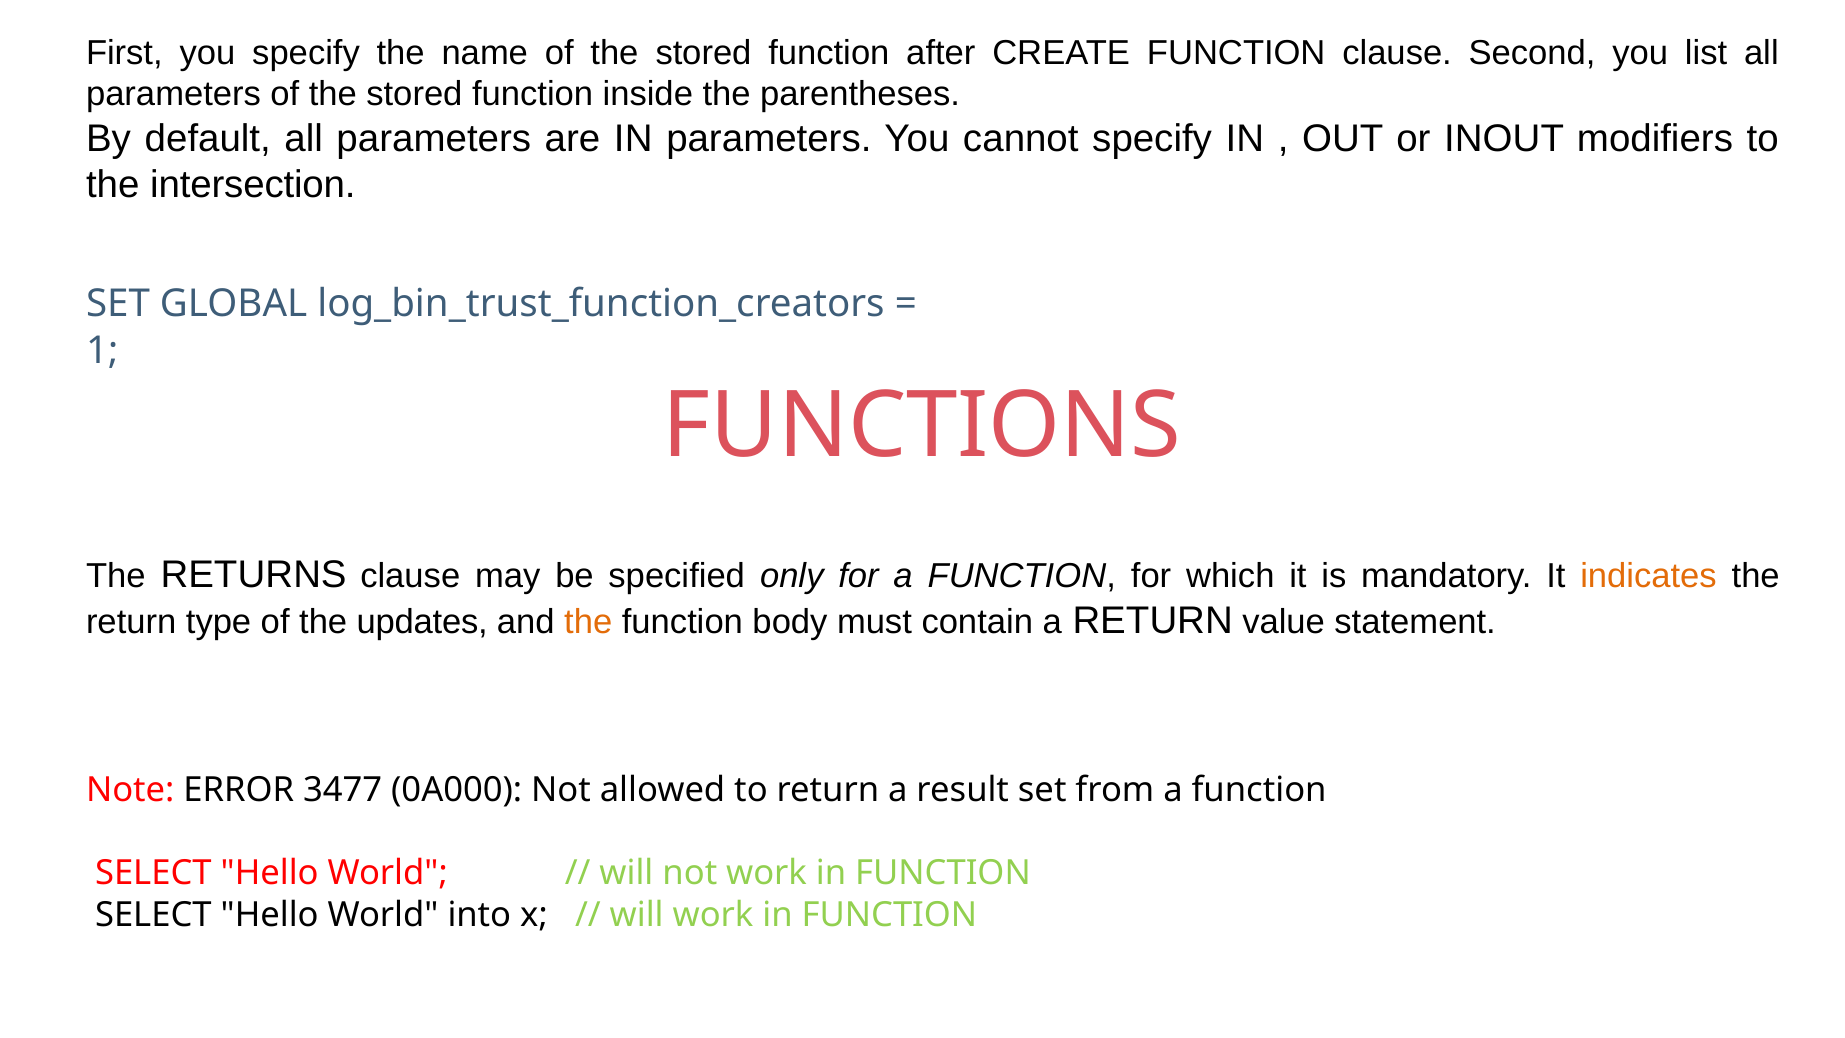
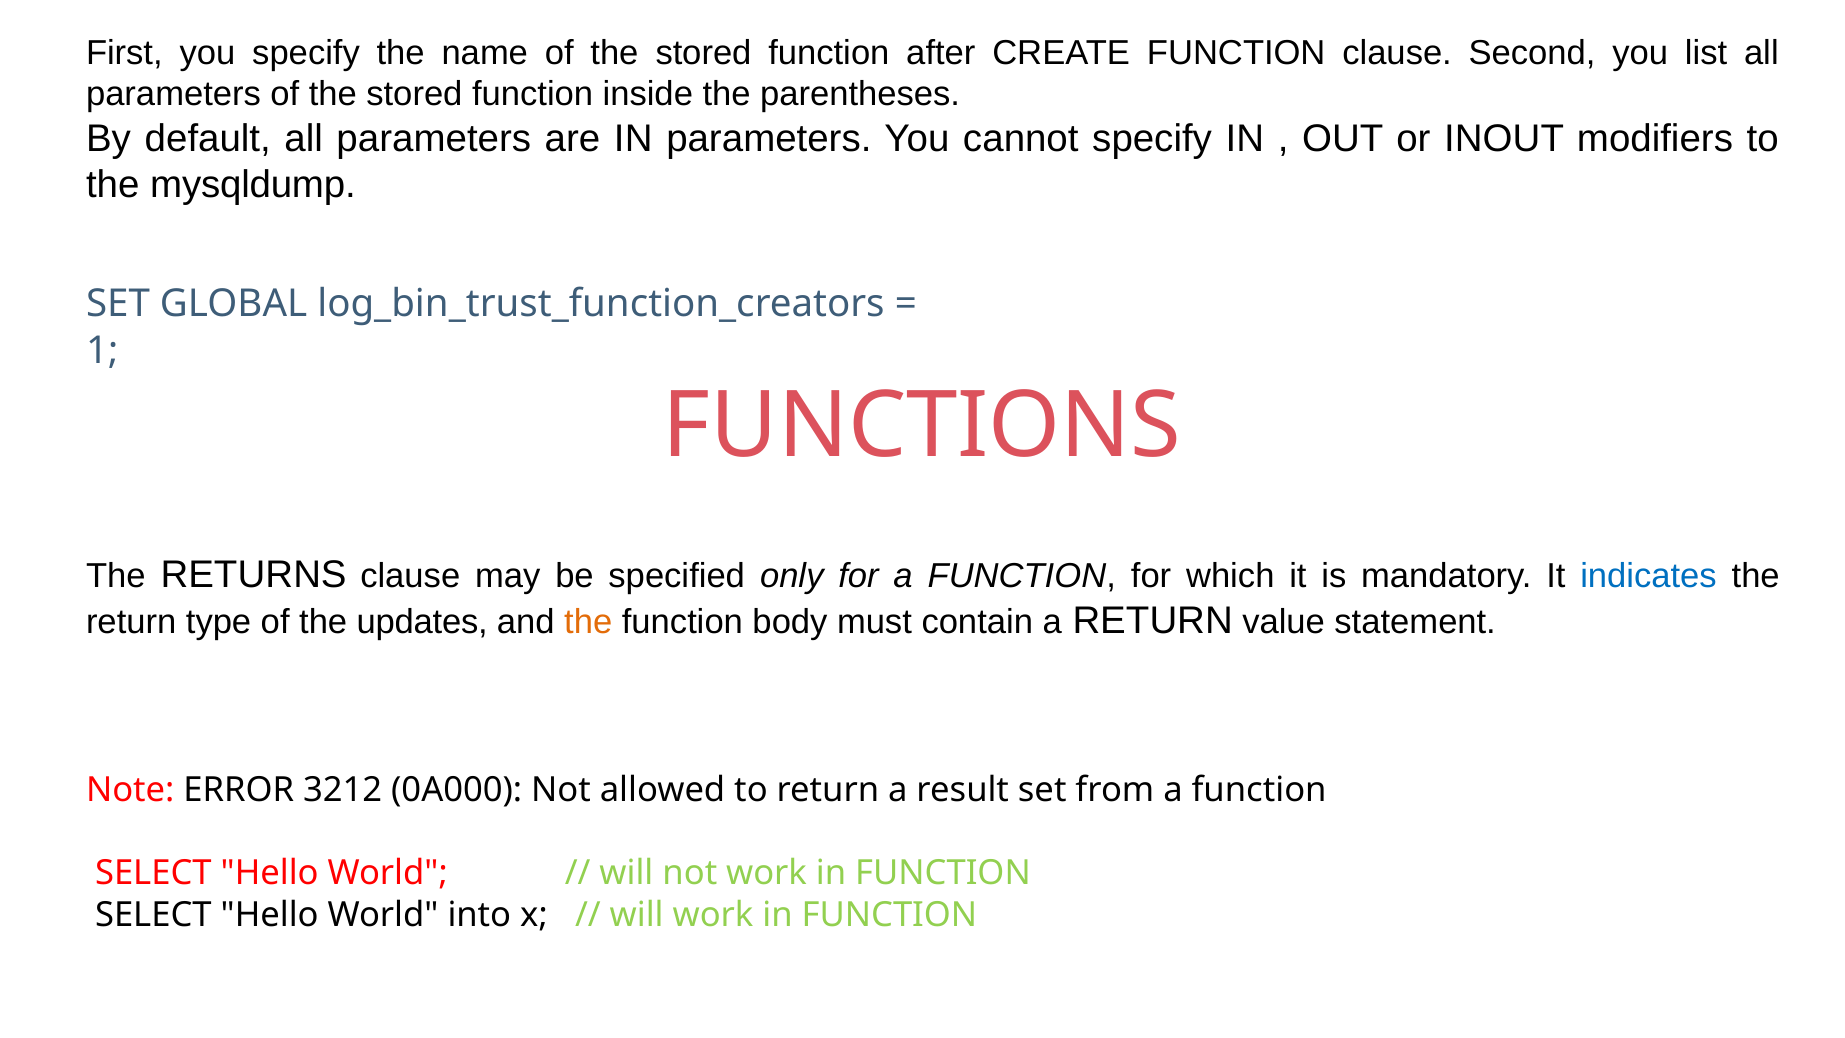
intersection: intersection -> mysqldump (253, 185)
indicates colour: orange -> blue (1648, 576)
3477: 3477 -> 3212 (343, 790)
